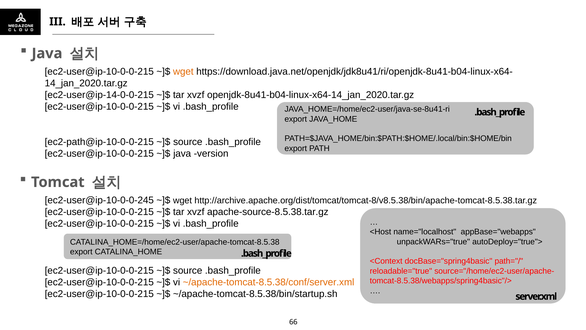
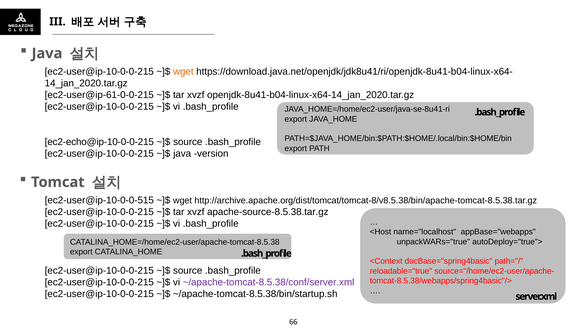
ec2-user@ip-14-0-0-215: ec2-user@ip-14-0-0-215 -> ec2-user@ip-61-0-0-215 (99, 95)
ec2-path@ip-10-0-0-215: ec2-path@ip-10-0-0-215 -> ec2-echo@ip-10-0-0-215 (99, 142)
ec2-user@ip-10-0-0-245: ec2-user@ip-10-0-0-245 -> ec2-user@ip-10-0-0-515 (99, 200)
~/apache-tomcat-8.5.38/conf/server.xml colour: orange -> purple (269, 282)
